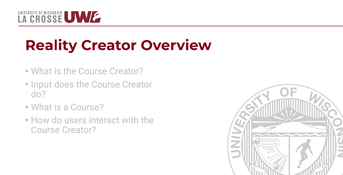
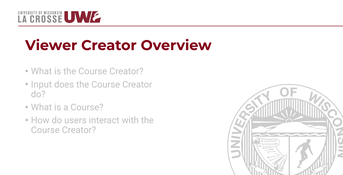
Reality: Reality -> Viewer (51, 46)
